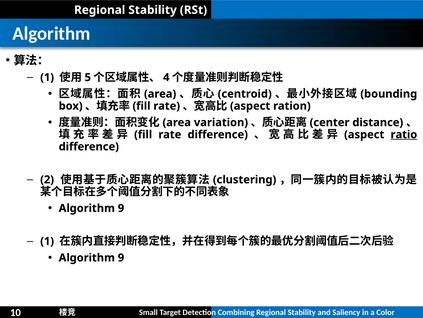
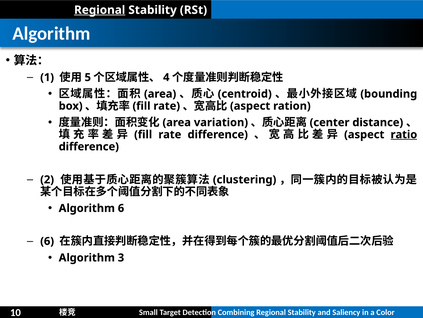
Regional underline: none -> present (100, 10)
9: 9 -> 6 (121, 208)
1: 1 -> 6 (47, 241)
9: 9 -> 3 (121, 257)
